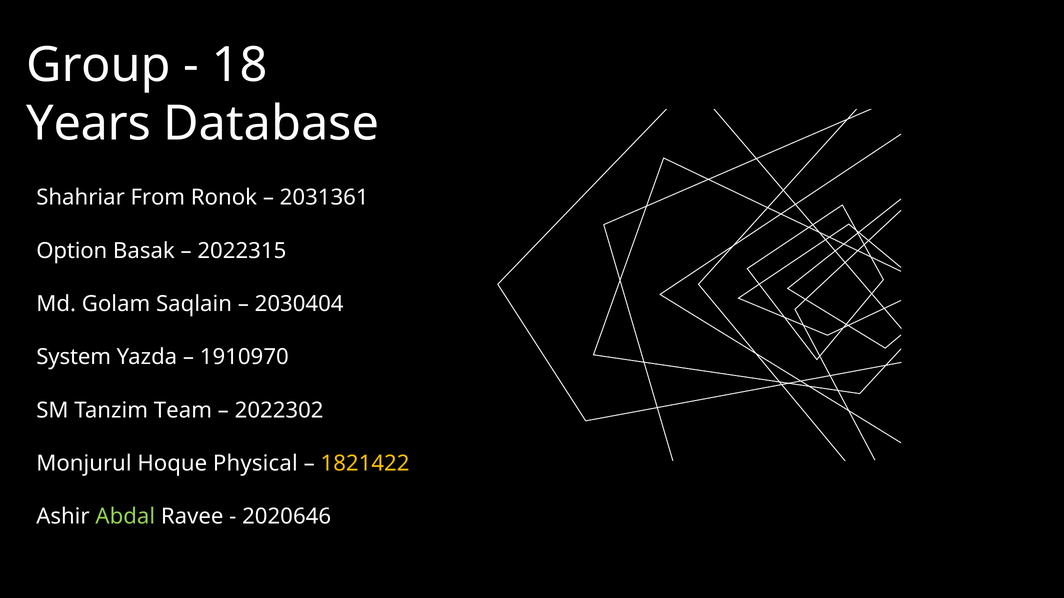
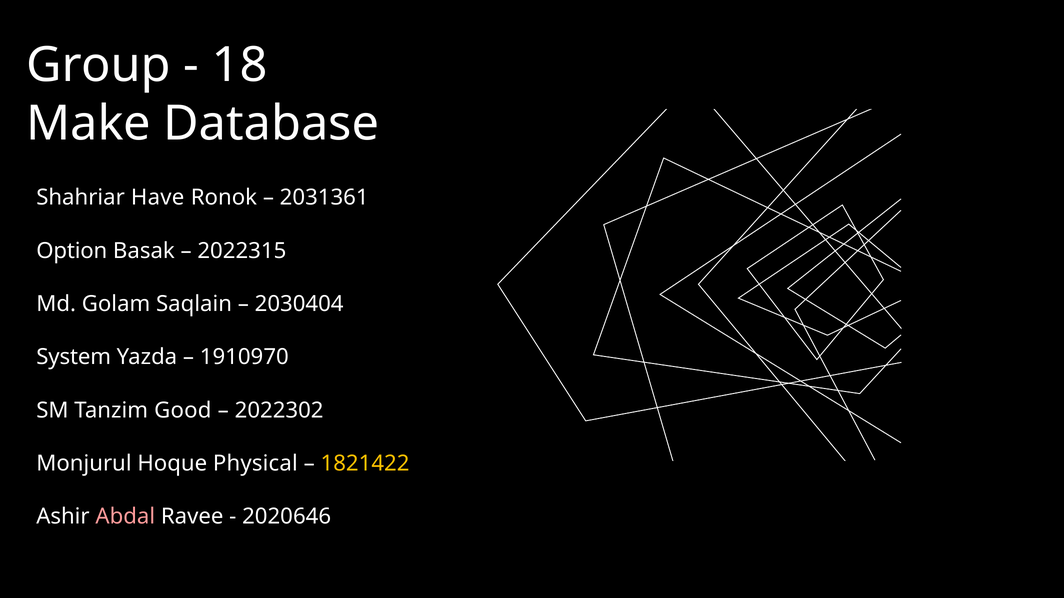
Years: Years -> Make (89, 124)
From: From -> Have (158, 198)
Team: Team -> Good (183, 411)
Abdal colour: light green -> pink (125, 517)
